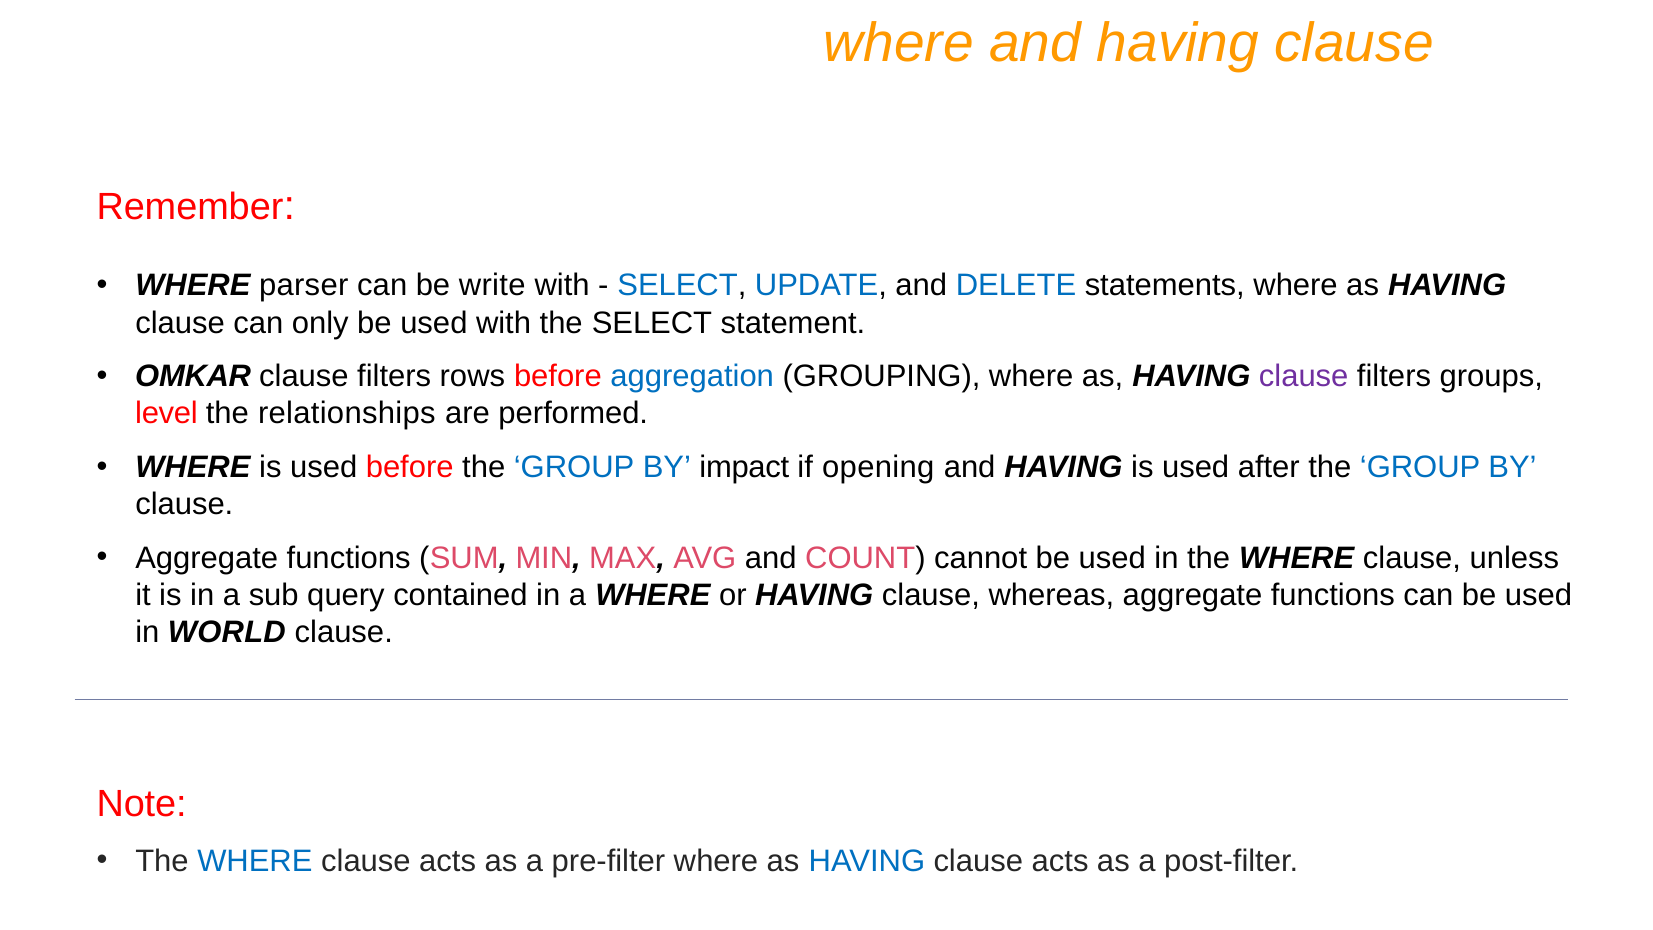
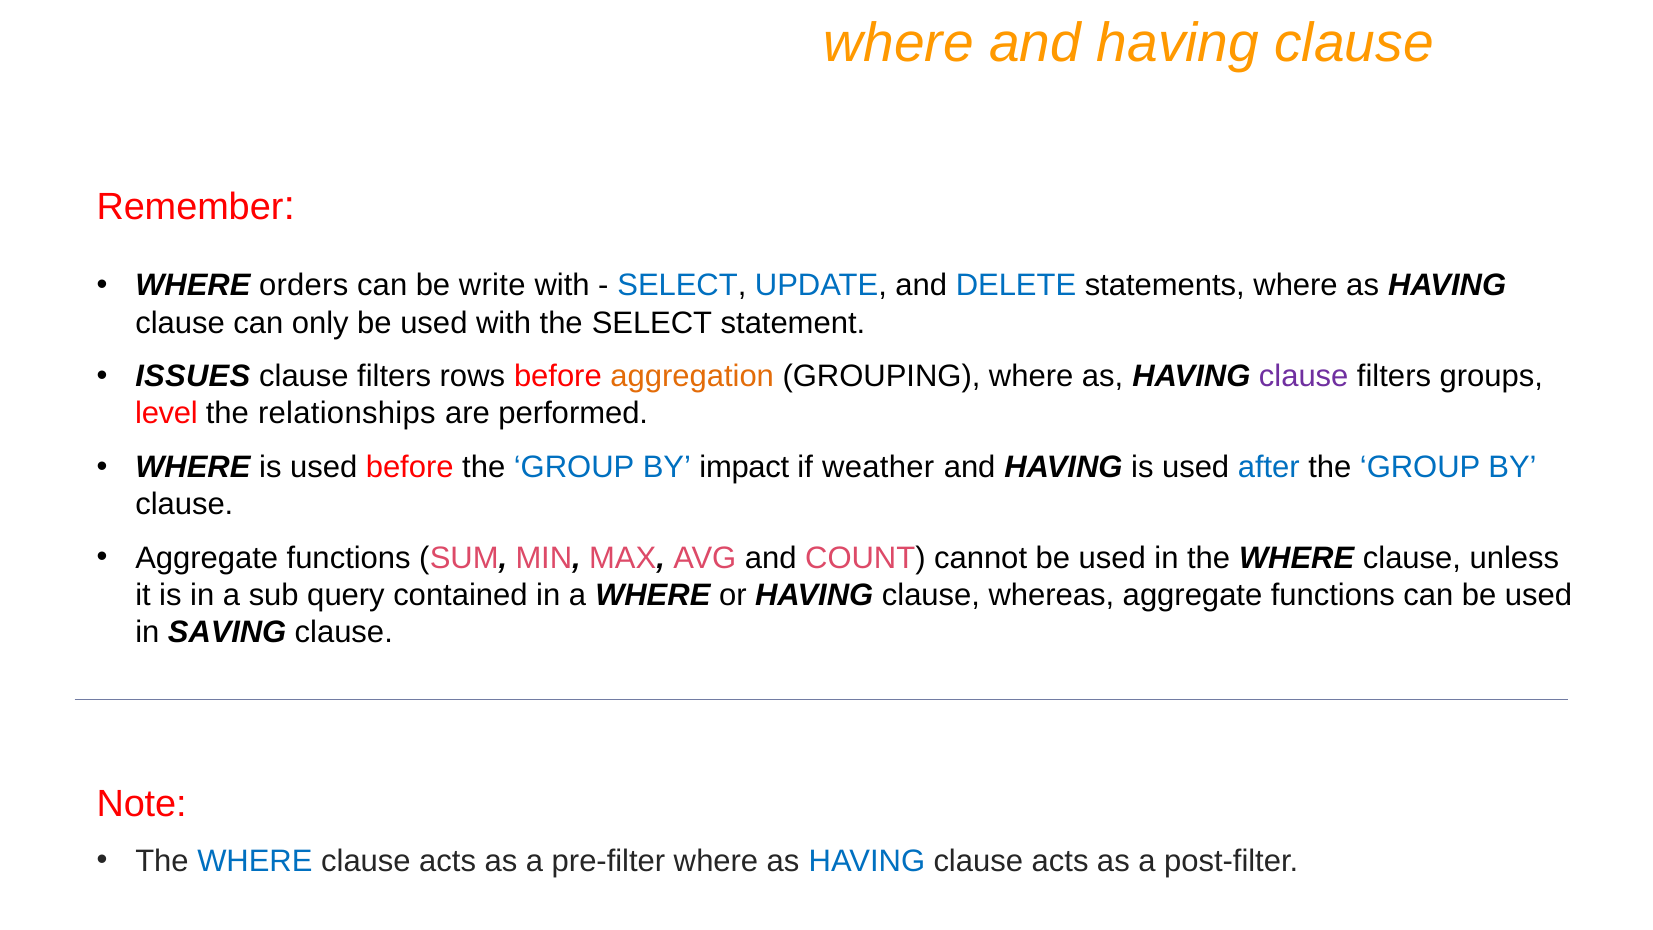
parser: parser -> orders (304, 286)
OMKAR: OMKAR -> ISSUES (193, 376)
aggregation colour: blue -> orange (692, 376)
opening: opening -> weather (878, 467)
after colour: black -> blue (1269, 467)
WORLD: WORLD -> SAVING (227, 633)
